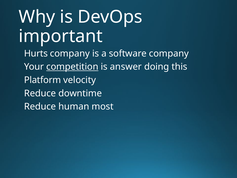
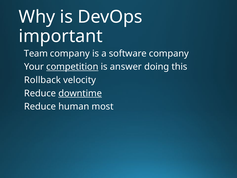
Hurts: Hurts -> Team (36, 53)
Platform: Platform -> Rollback (43, 80)
downtime underline: none -> present (80, 93)
